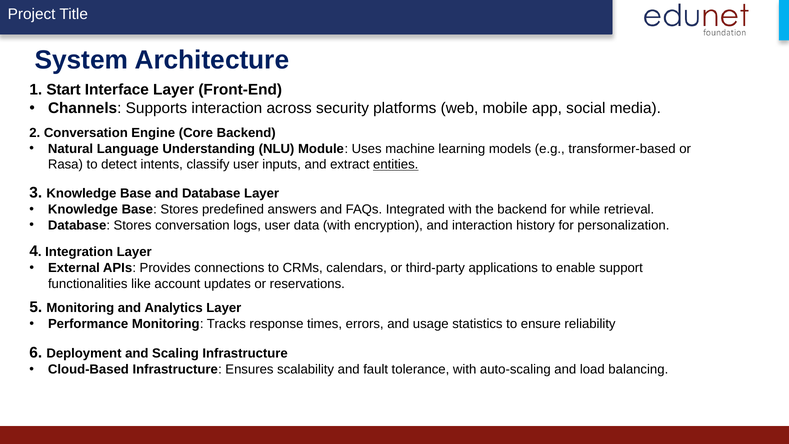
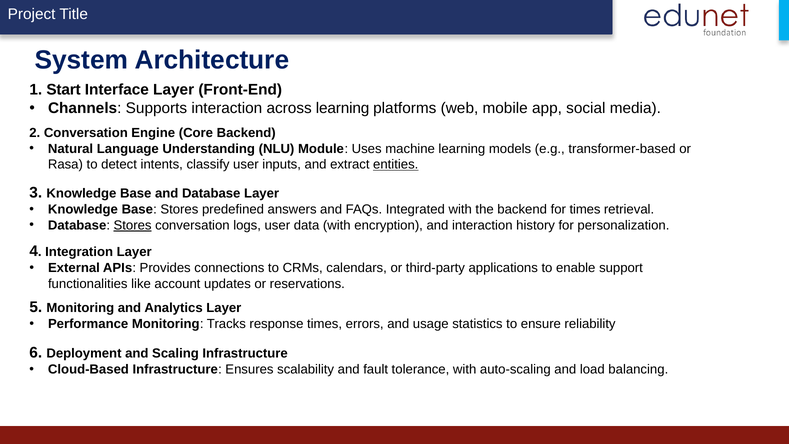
across security: security -> learning (343, 108)
for while: while -> times (585, 209)
Stores underline: none -> present (133, 225)
